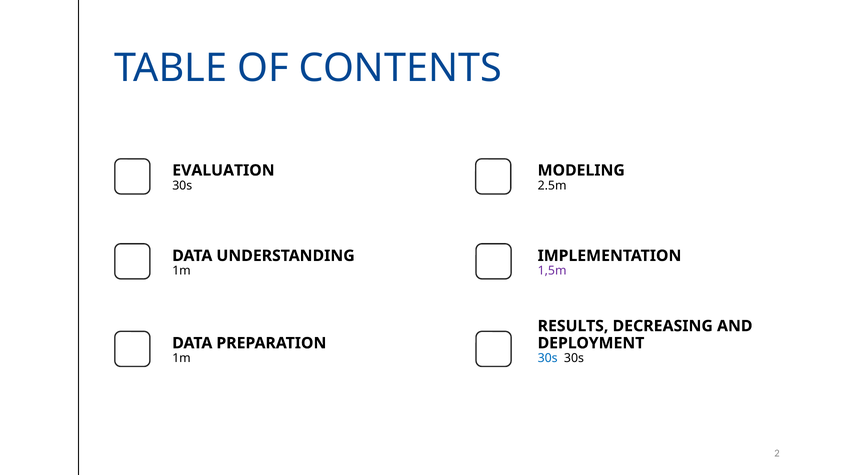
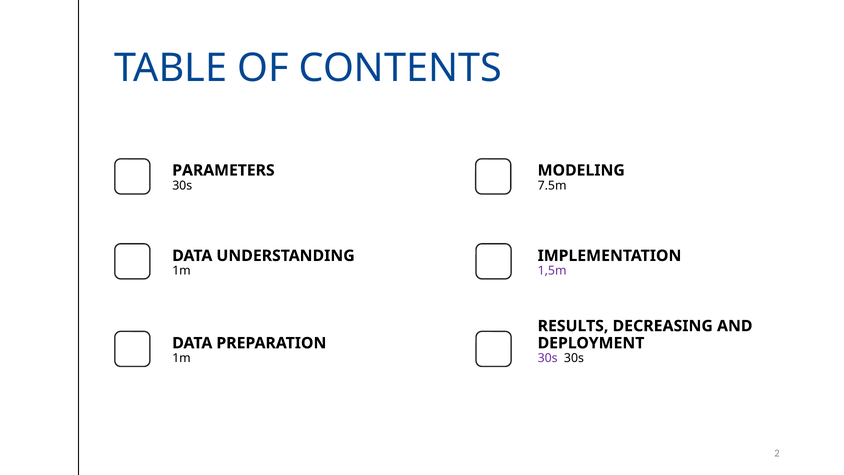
EVALUATION: EVALUATION -> PARAMETERS (223, 170)
2.5m: 2.5m -> 7.5m (552, 185)
30s colour: blue -> purple (548, 358)
